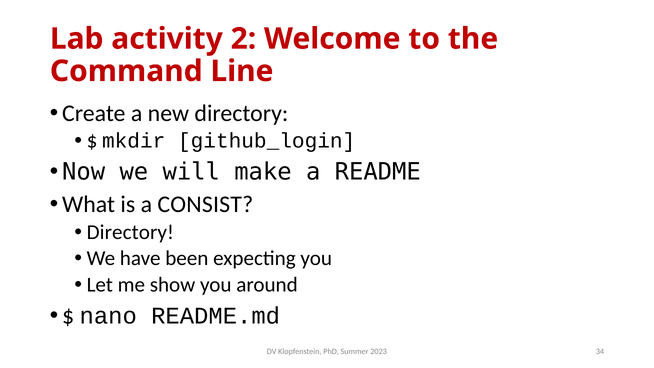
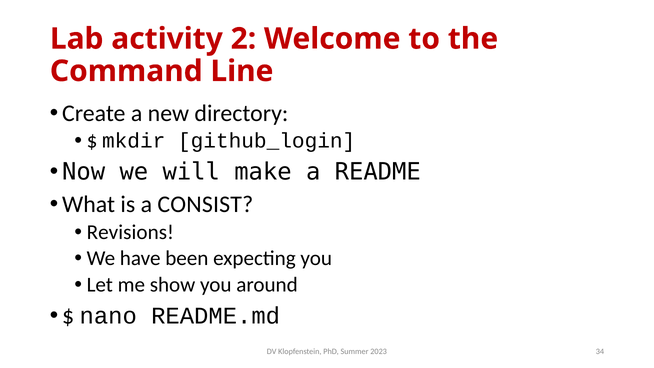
Directory: Directory -> Revisions (130, 232)
